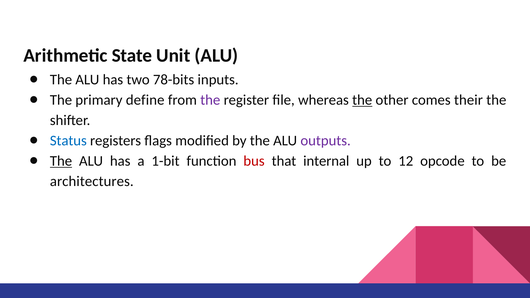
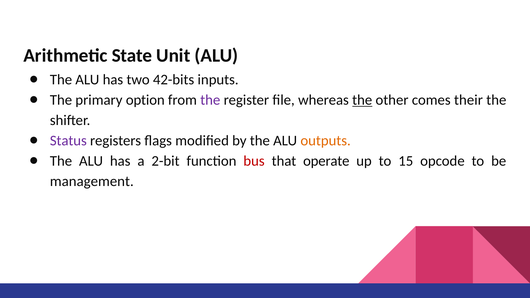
78-bits: 78-bits -> 42-bits (174, 80)
define: define -> option (145, 100)
Status colour: blue -> purple (68, 141)
outputs colour: purple -> orange (326, 141)
The underline: present -> none (61, 161)
1-bit: 1-bit -> 2-bit (166, 161)
internal: internal -> operate (326, 161)
12: 12 -> 15 (406, 161)
architectures: architectures -> management (92, 181)
